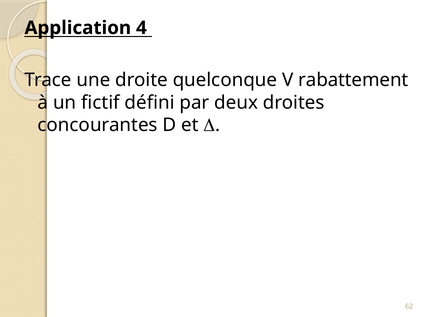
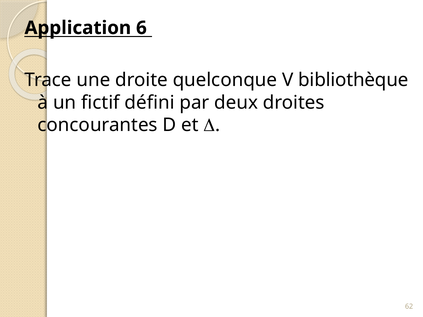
4: 4 -> 6 (141, 28)
rabattement: rabattement -> bibliothèque (353, 80)
